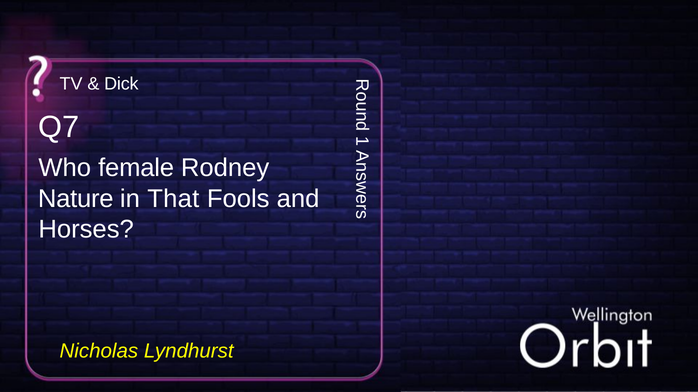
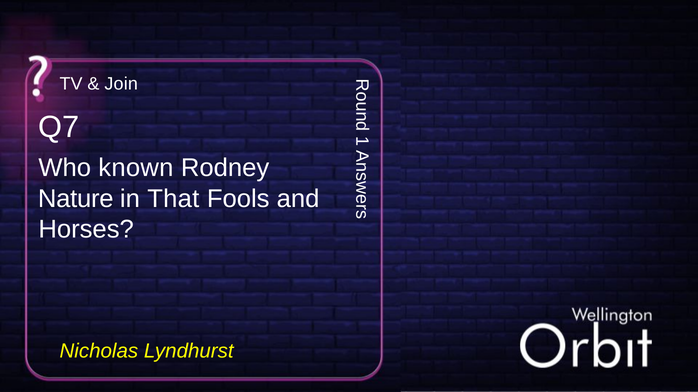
Dick: Dick -> Join (121, 84)
female: female -> known (136, 168)
